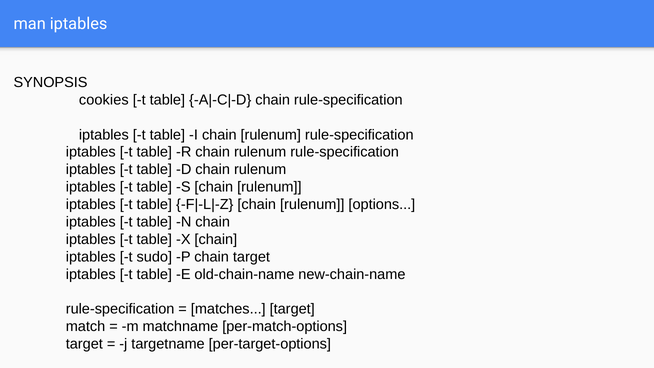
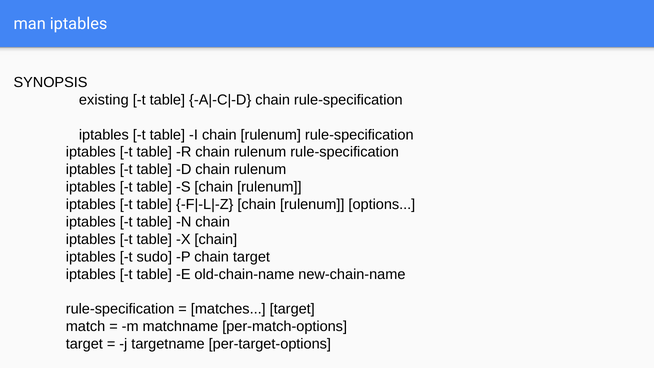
cookies: cookies -> existing (104, 100)
